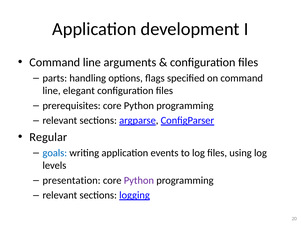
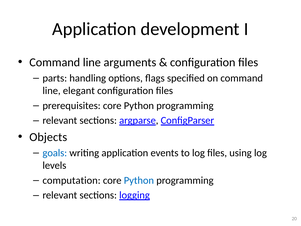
Regular: Regular -> Objects (48, 137)
presentation: presentation -> computation (72, 180)
Python colour: purple -> blue (139, 180)
